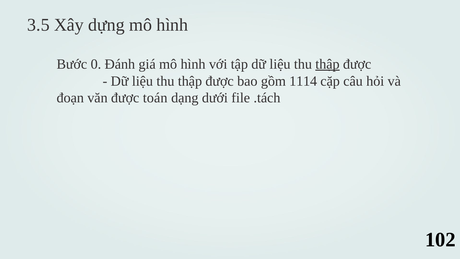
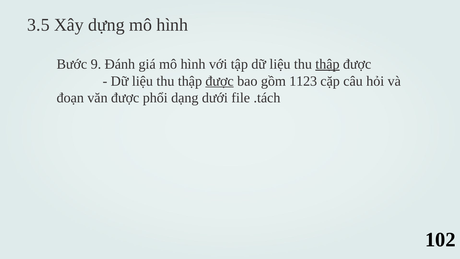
0: 0 -> 9 (96, 64)
được underline: none -> present (220, 81)
1114: 1114 -> 1123 (303, 81)
toán: toán -> phổi (155, 98)
